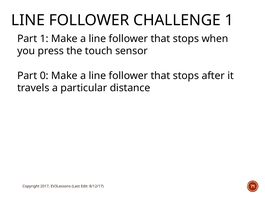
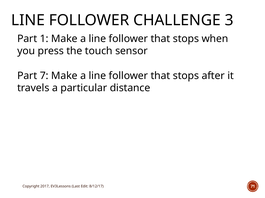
CHALLENGE 1: 1 -> 3 (229, 20)
0: 0 -> 7 (44, 76)
